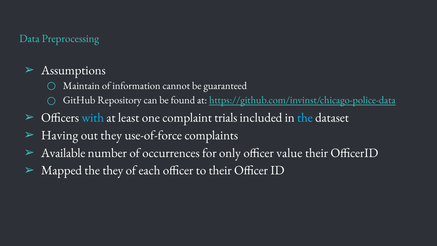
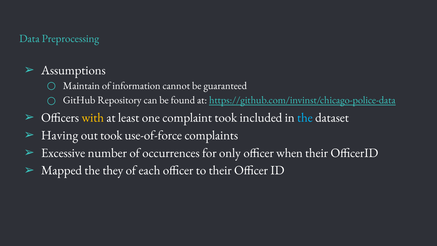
with colour: light blue -> yellow (93, 118)
complaint trials: trials -> took (226, 118)
out they: they -> took (111, 135)
Available: Available -> Excessive (63, 153)
value: value -> when (289, 153)
